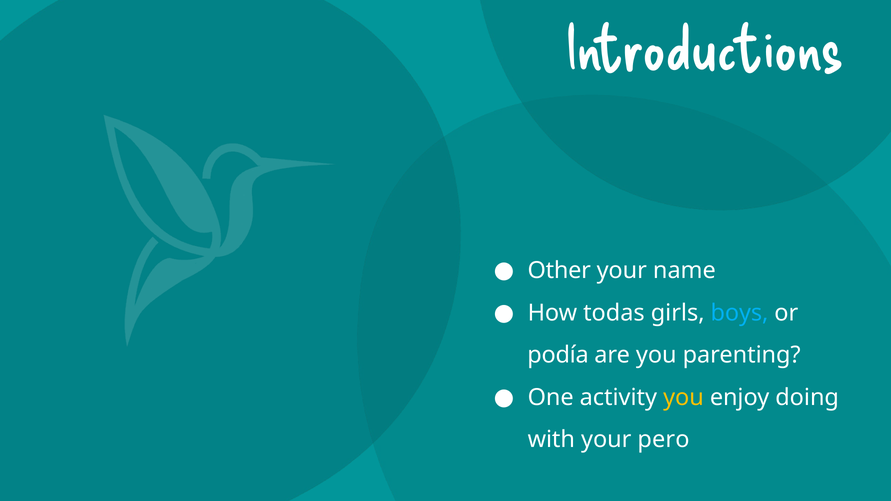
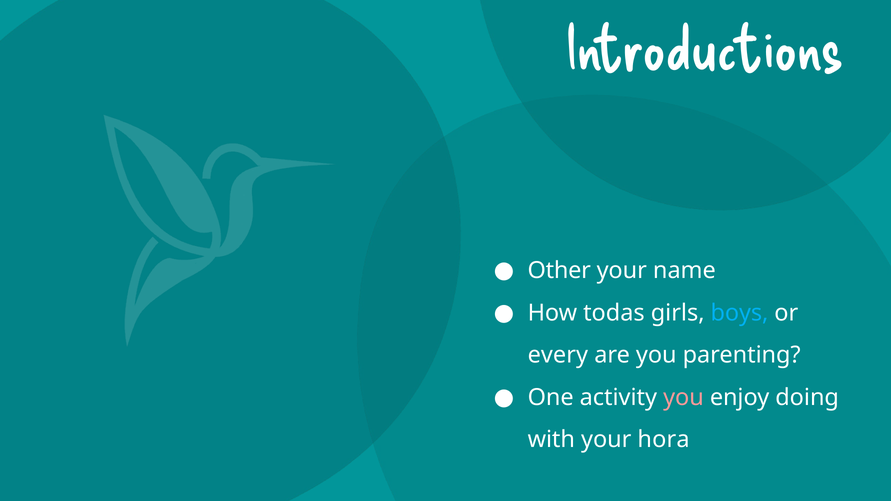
podía: podía -> every (558, 355)
you colour: yellow -> pink (683, 398)
pero: pero -> hora (664, 440)
